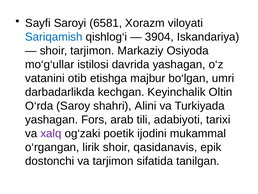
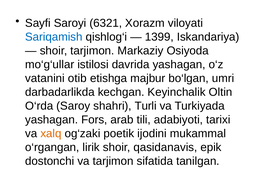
6581: 6581 -> 6321 (106, 23)
3904: 3904 -> 1399 (159, 37)
Alini: Alini -> Turli (146, 106)
xalq colour: purple -> orange (51, 133)
